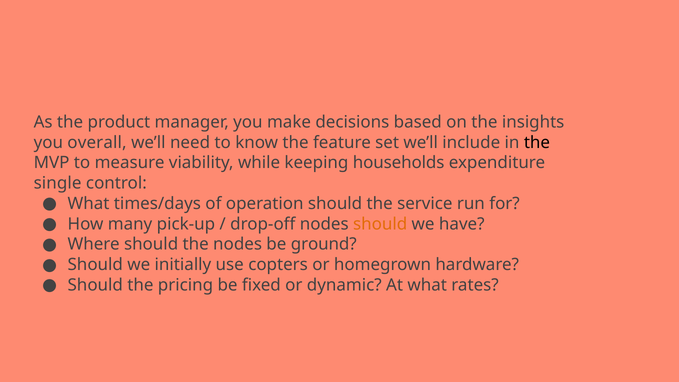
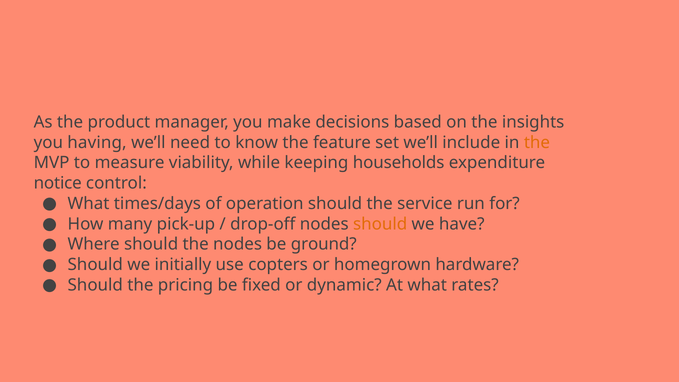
overall: overall -> having (97, 142)
the colour: black -> orange (537, 142)
single: single -> notice (58, 183)
